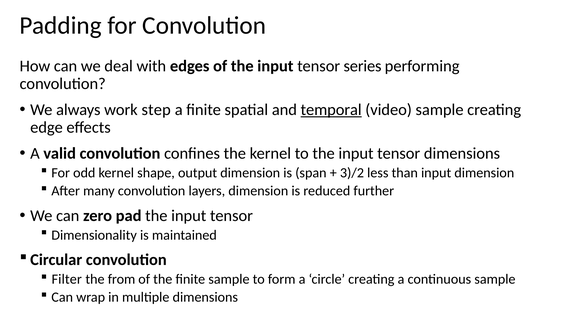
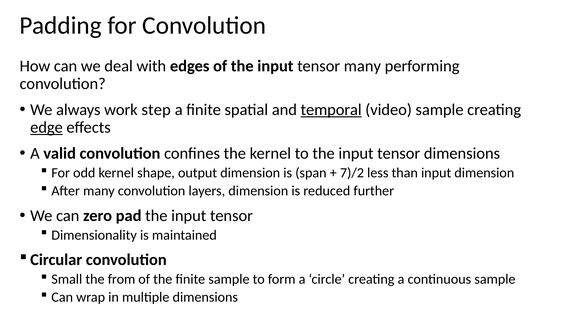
tensor series: series -> many (362, 66)
edge underline: none -> present (47, 128)
3)/2: 3)/2 -> 7)/2 (352, 173)
Filter: Filter -> Small (67, 279)
